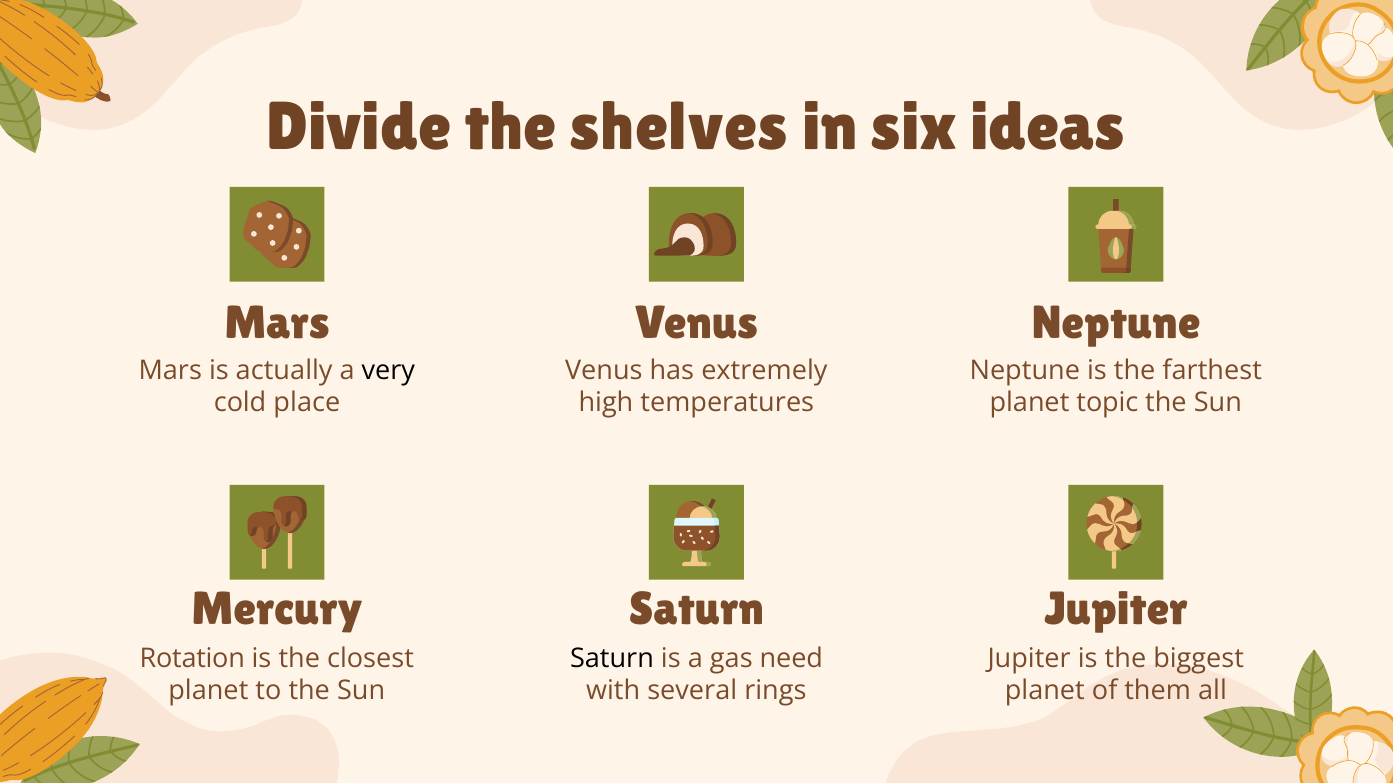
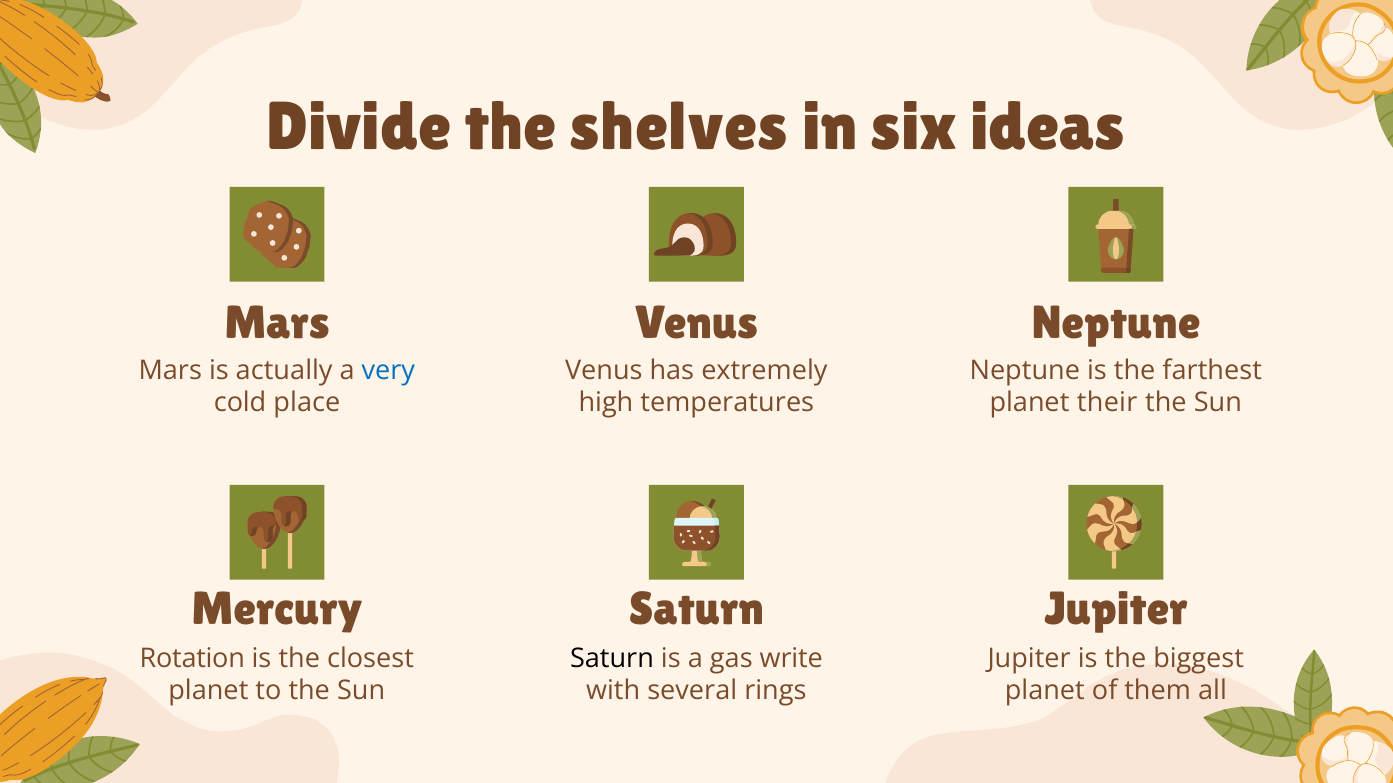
very colour: black -> blue (388, 370)
topic: topic -> their (1107, 403)
need: need -> write (791, 659)
